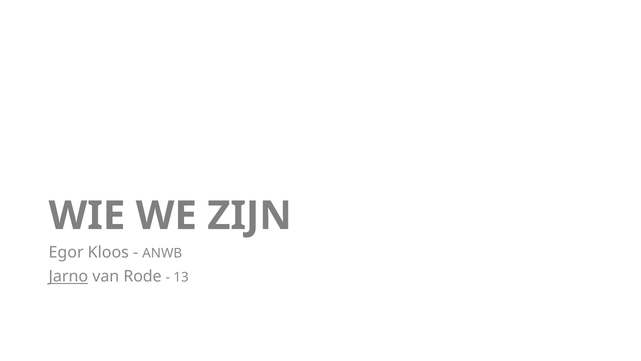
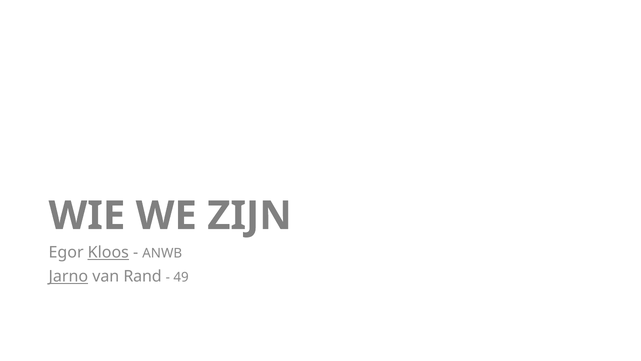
Kloos underline: none -> present (108, 252)
Rode: Rode -> Rand (143, 276)
13: 13 -> 49 (181, 277)
